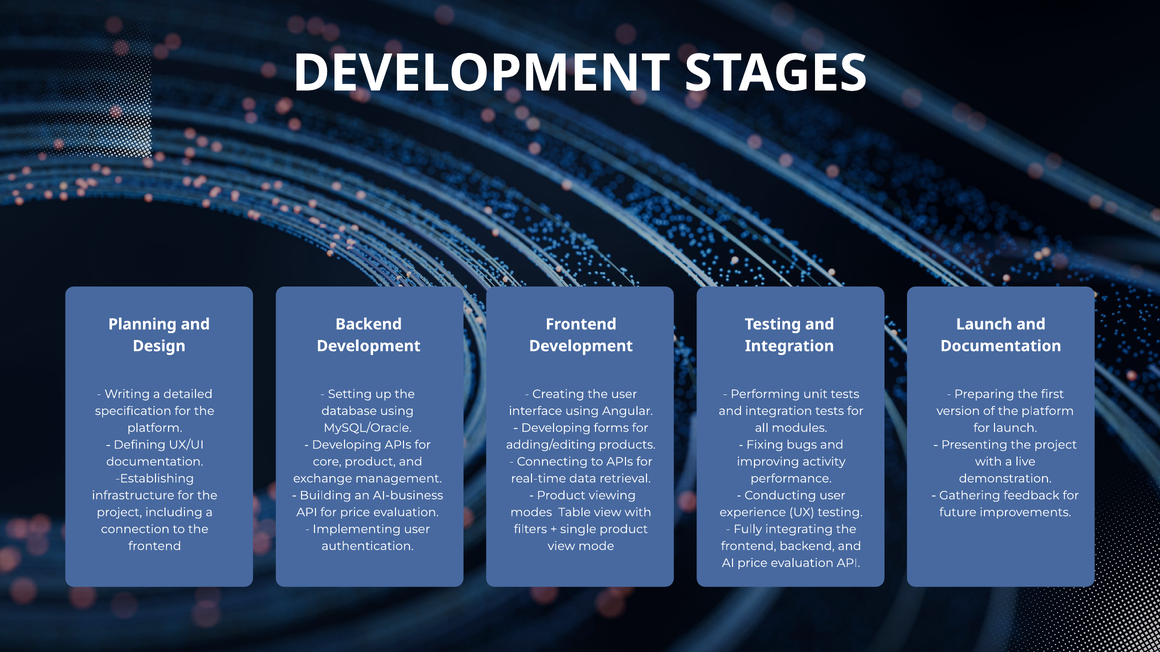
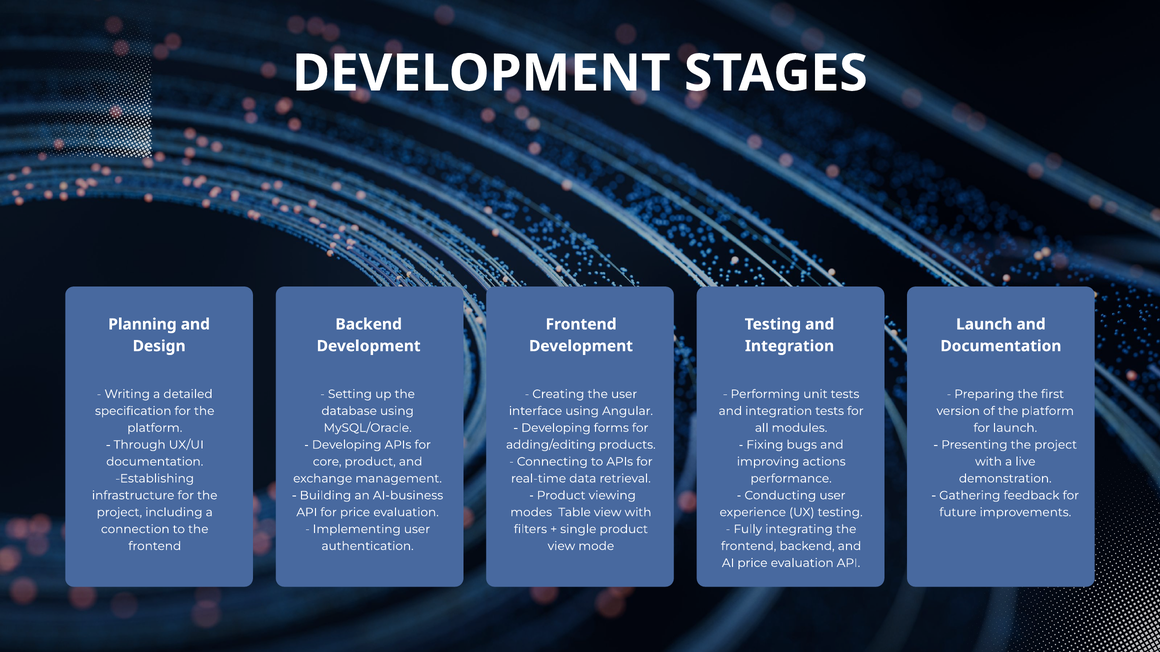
Defining: Defining -> Through (140, 445)
activity: activity -> actions (824, 462)
